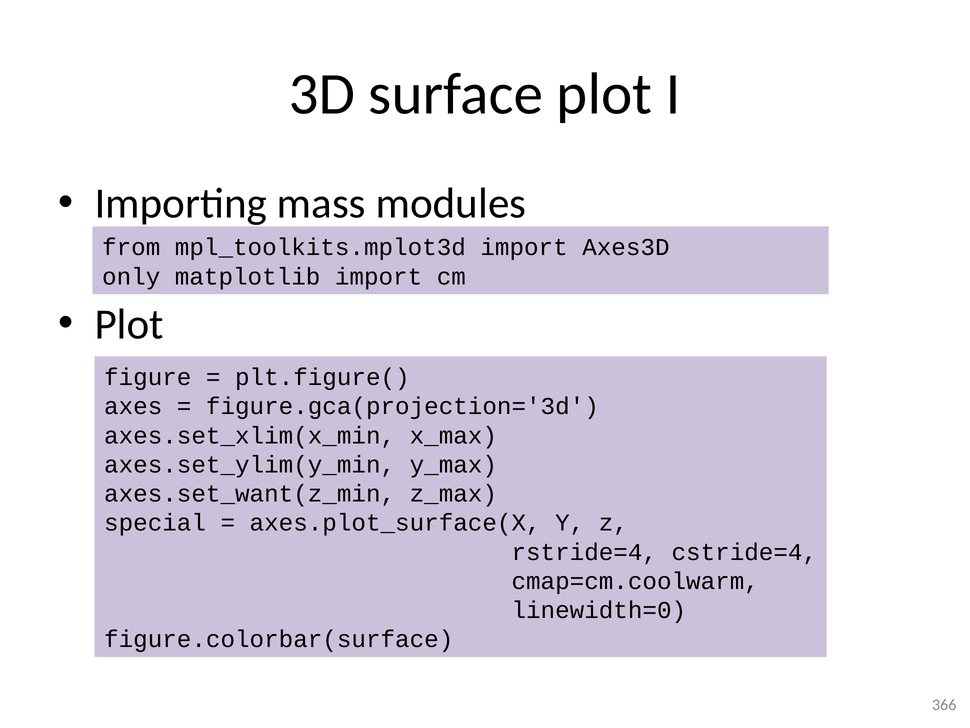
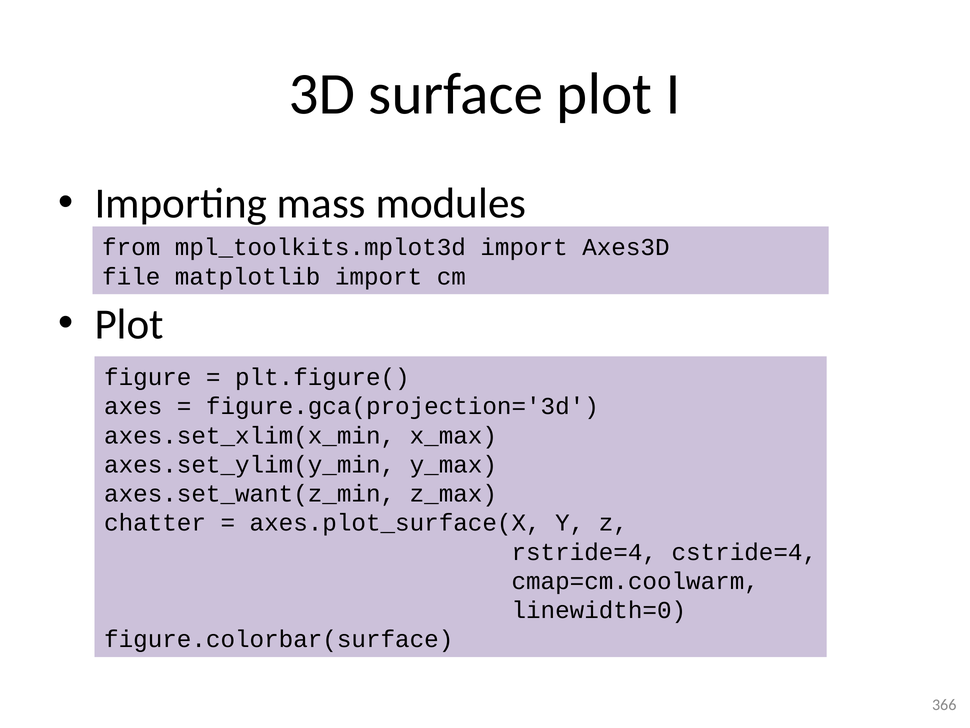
only: only -> file (131, 276)
special: special -> chatter (155, 523)
